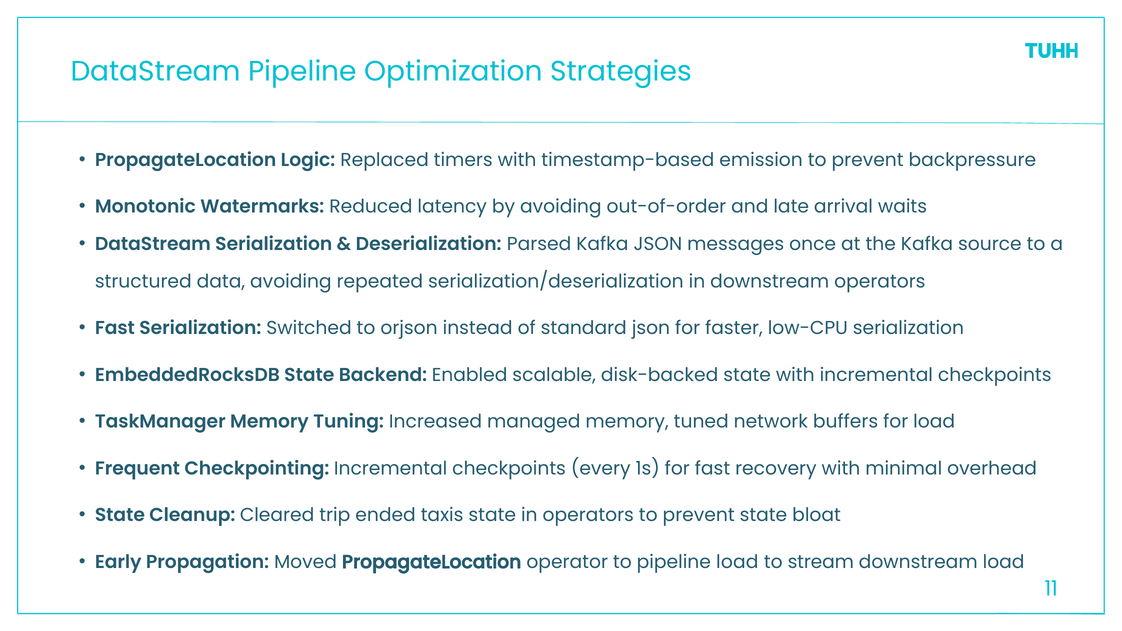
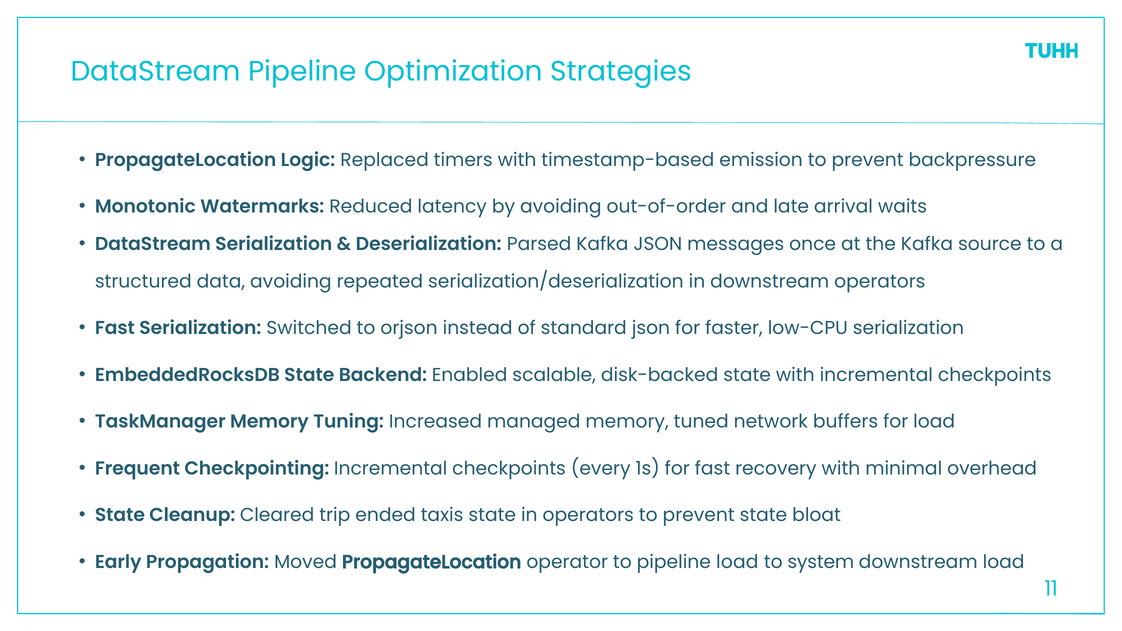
stream: stream -> system (821, 562)
